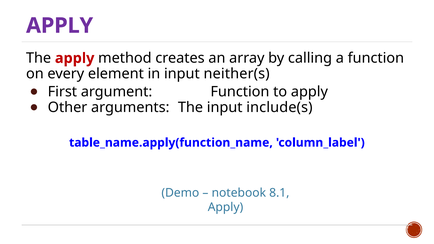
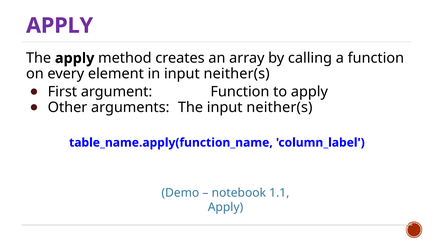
apply colour: red -> black (75, 58)
The input include(s: include(s -> neither(s (279, 107)
8.1: 8.1 -> 1.1 (279, 193)
